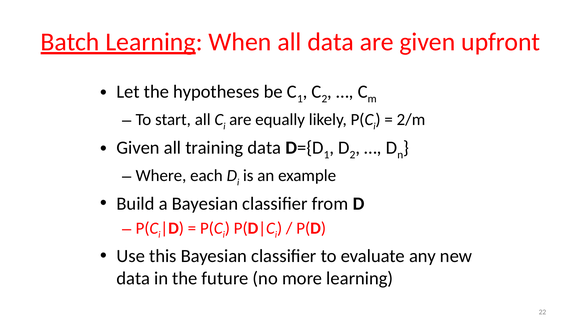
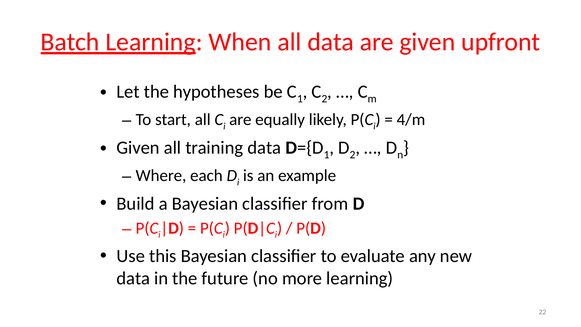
2/m: 2/m -> 4/m (411, 120)
